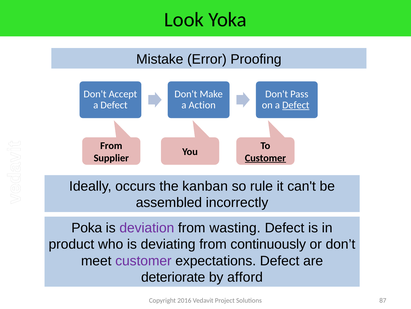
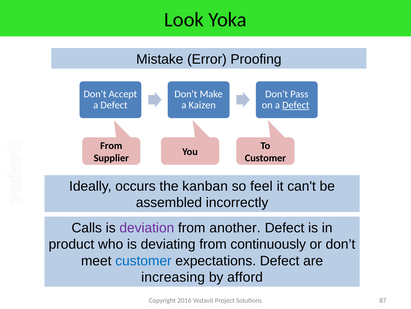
Action: Action -> Kaizen (202, 105)
Customer underline: present -> none (265, 158)
rule: rule -> feel (261, 186)
Poka: Poka -> Calls (87, 227)
wasting: wasting -> another (235, 227)
customer colour: purple -> blue (143, 260)
deteriorate: deteriorate -> increasing (173, 277)
